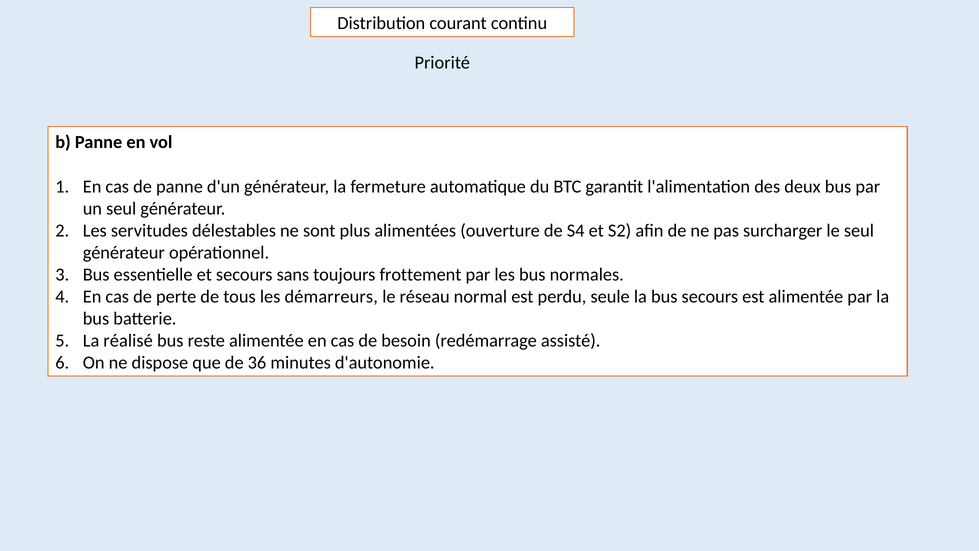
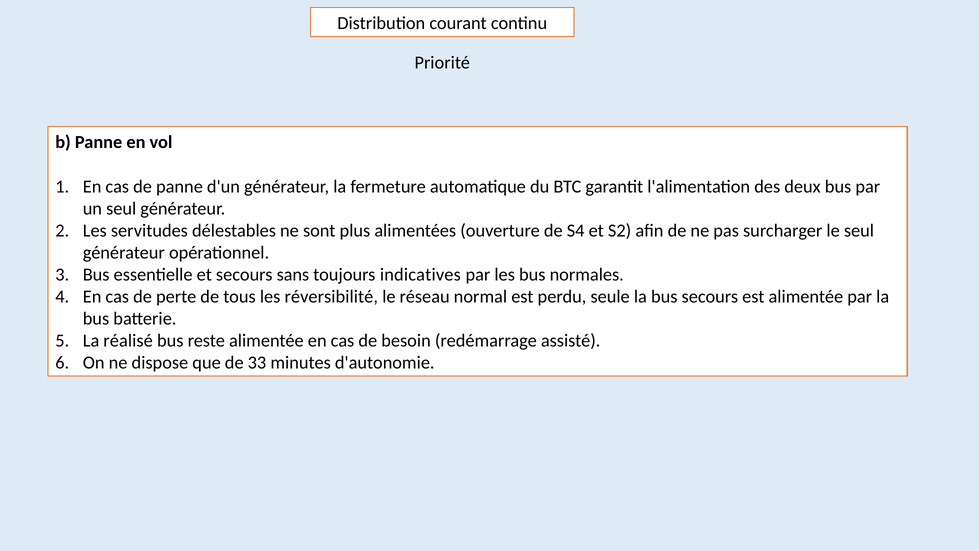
frottement: frottement -> indicatives (420, 274)
démarreurs: démarreurs -> réversibilité (331, 297)
36: 36 -> 33 (257, 363)
